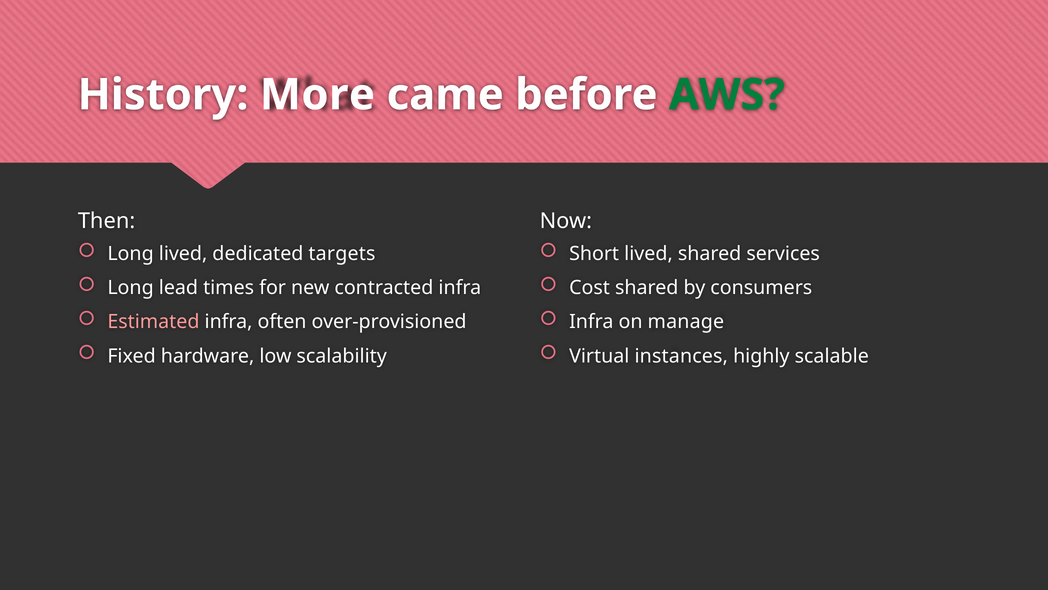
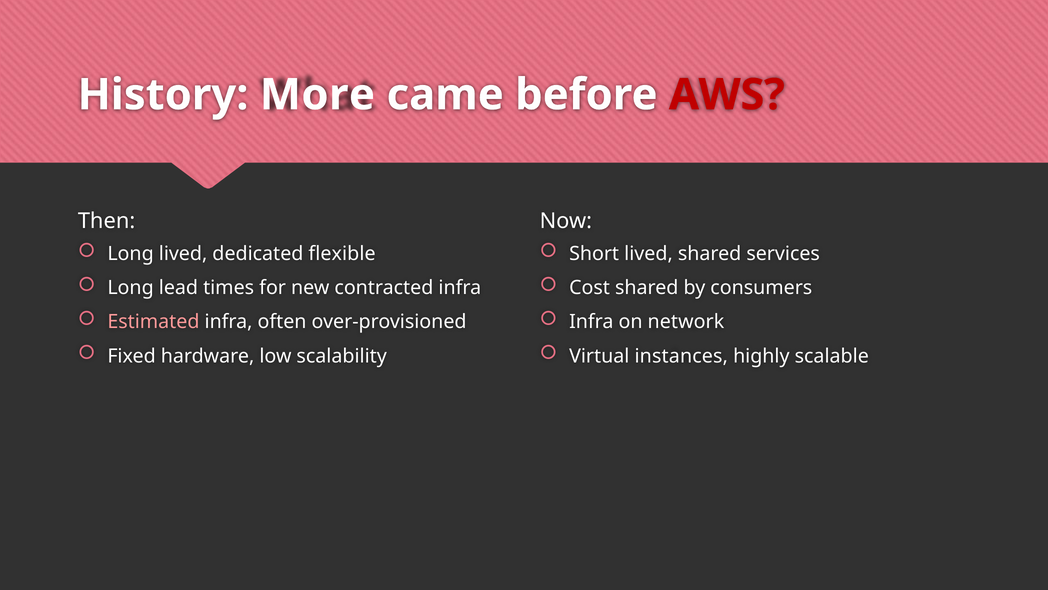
AWS colour: green -> red (727, 95)
targets: targets -> flexible (342, 254)
manage: manage -> network (686, 322)
